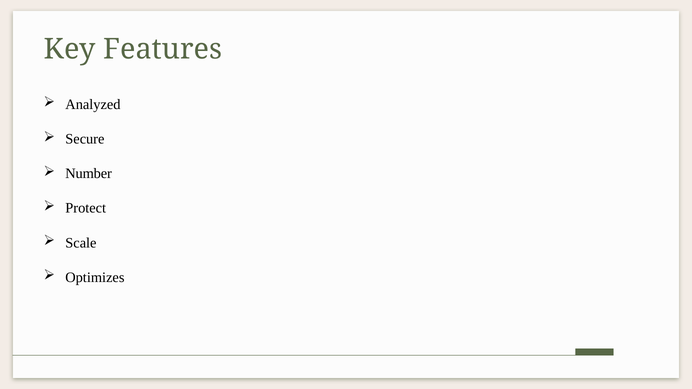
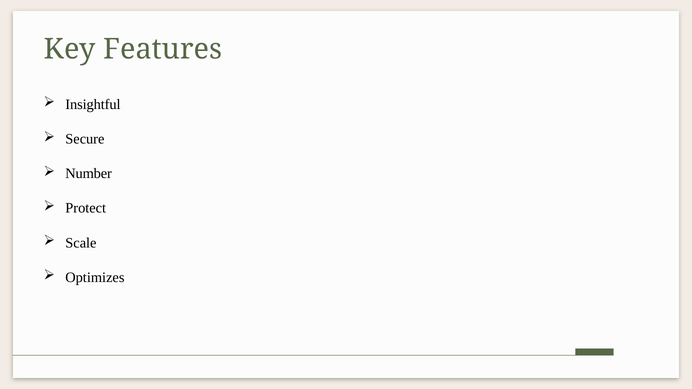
Analyzed: Analyzed -> Insightful (93, 105)
